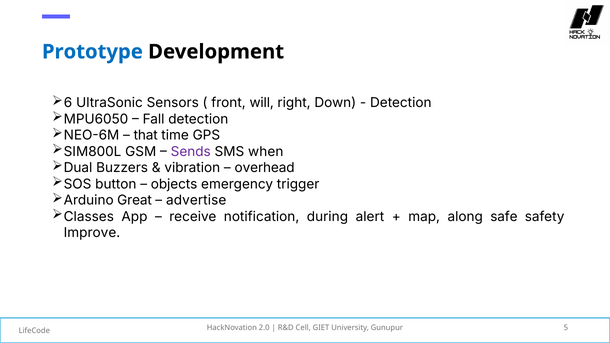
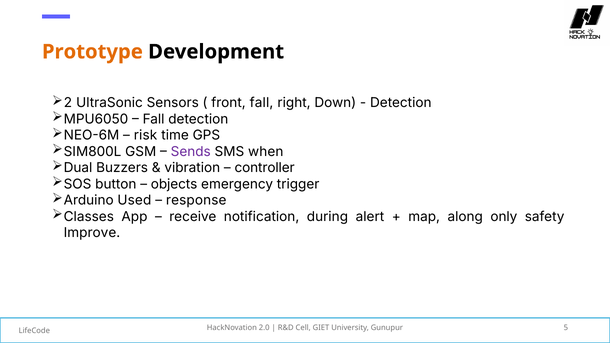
Prototype colour: blue -> orange (92, 52)
6: 6 -> 2 (68, 103)
front will: will -> fall (262, 103)
that: that -> risk (146, 135)
overhead: overhead -> controller (265, 168)
Great: Great -> Used (134, 201)
advertise: advertise -> response (196, 201)
safe: safe -> only (504, 217)
